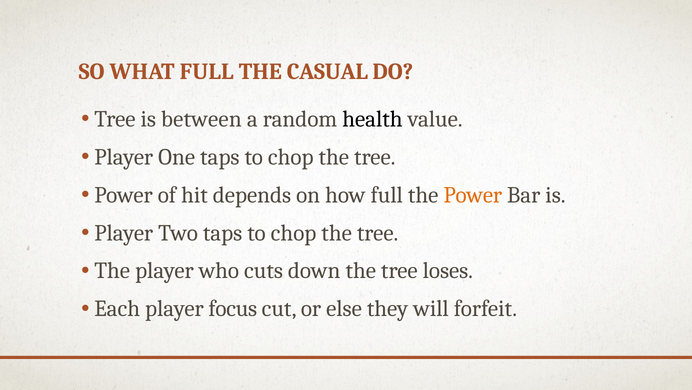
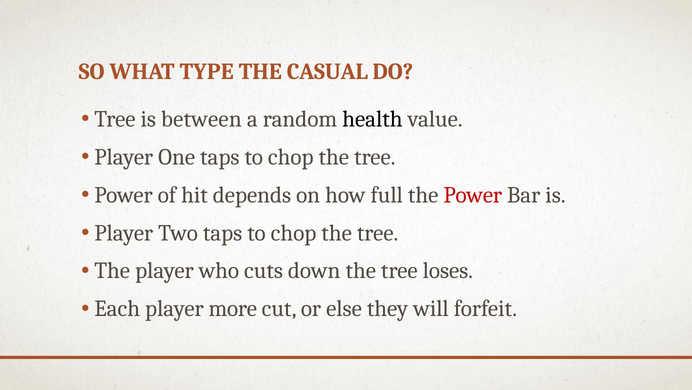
WHAT FULL: FULL -> TYPE (207, 71)
Power colour: orange -> red (473, 195)
focus: focus -> more (233, 308)
